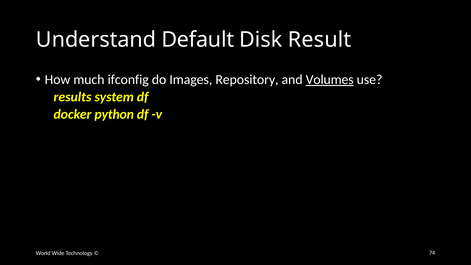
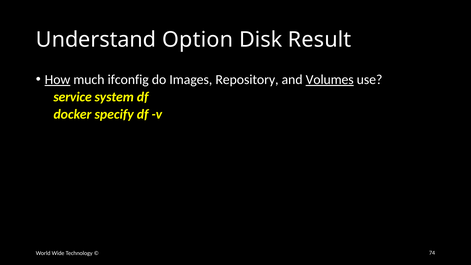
Default: Default -> Option (198, 40)
How underline: none -> present (58, 80)
results: results -> service (73, 97)
python: python -> specify (114, 114)
